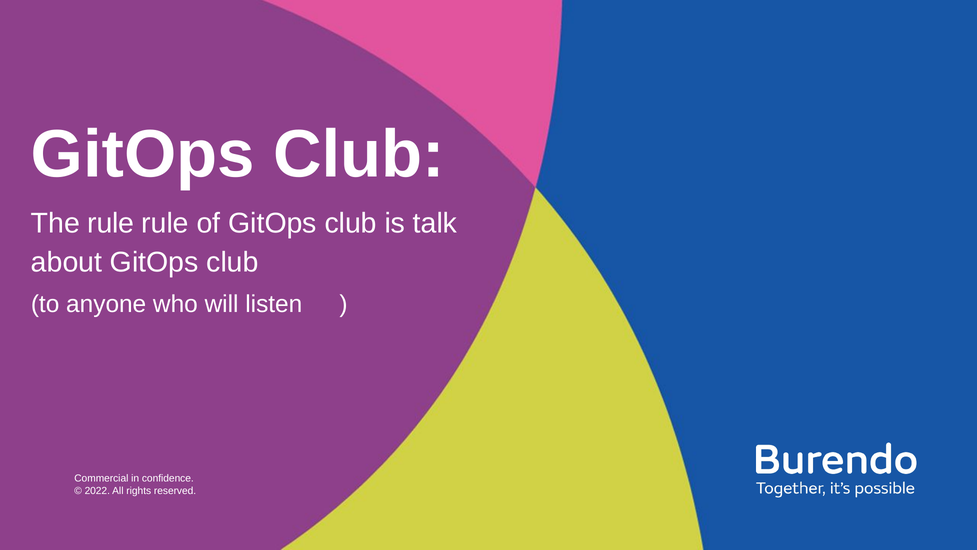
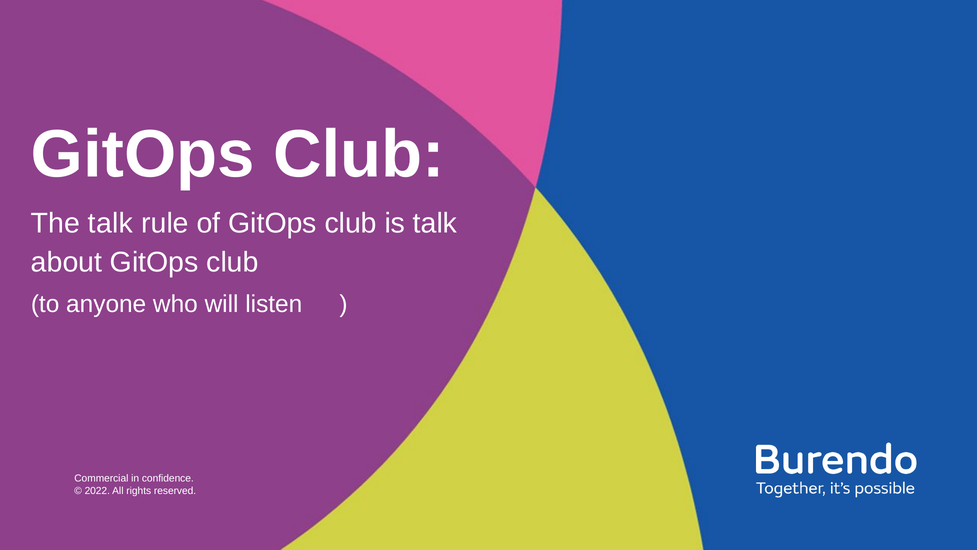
The rule: rule -> talk (110, 223)
